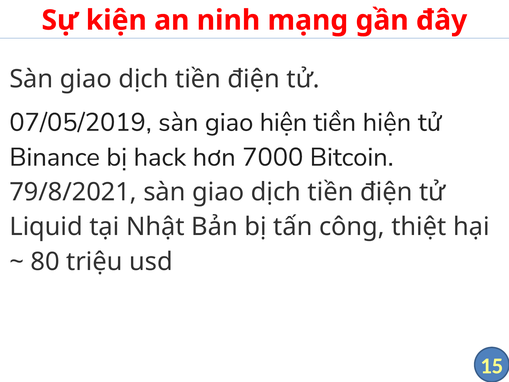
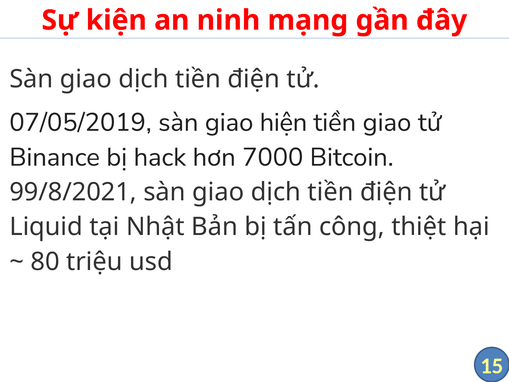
tiền hiện: hiện -> giao (387, 122)
79/8/2021: 79/8/2021 -> 99/8/2021 (73, 192)
